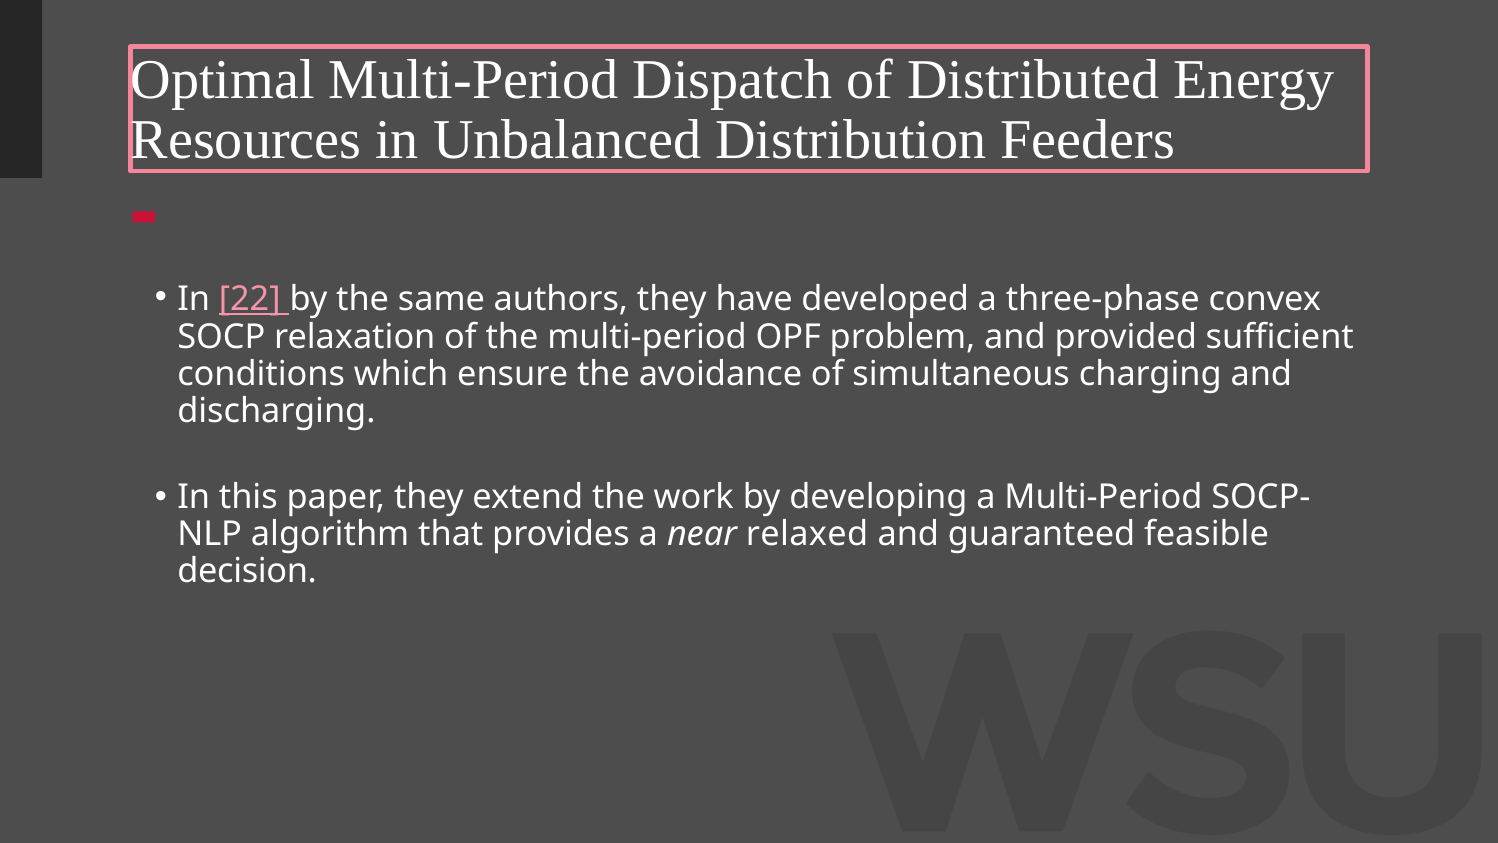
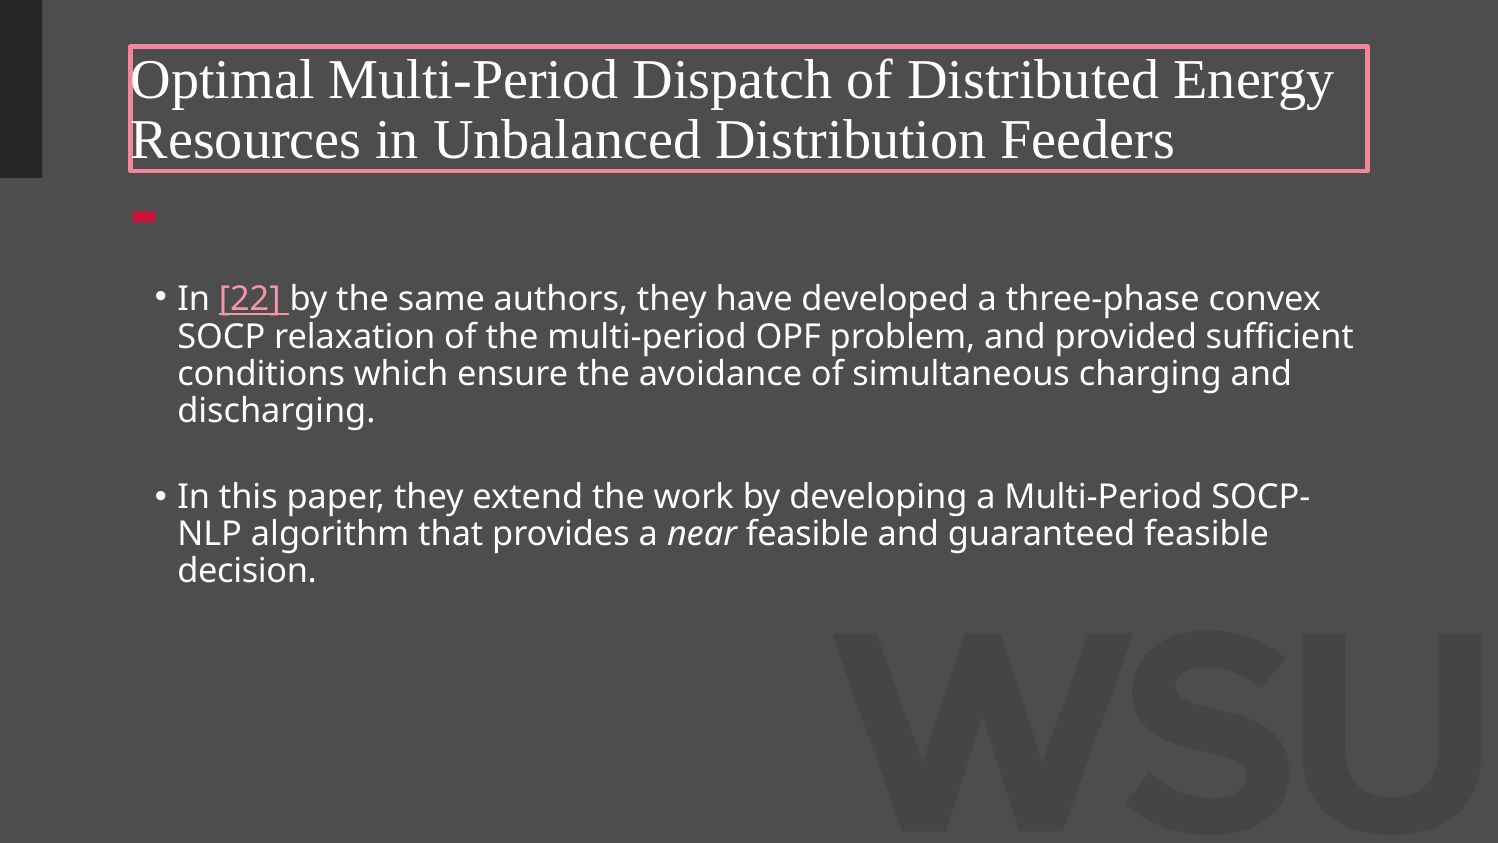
near relaxed: relaxed -> feasible (807, 534)
